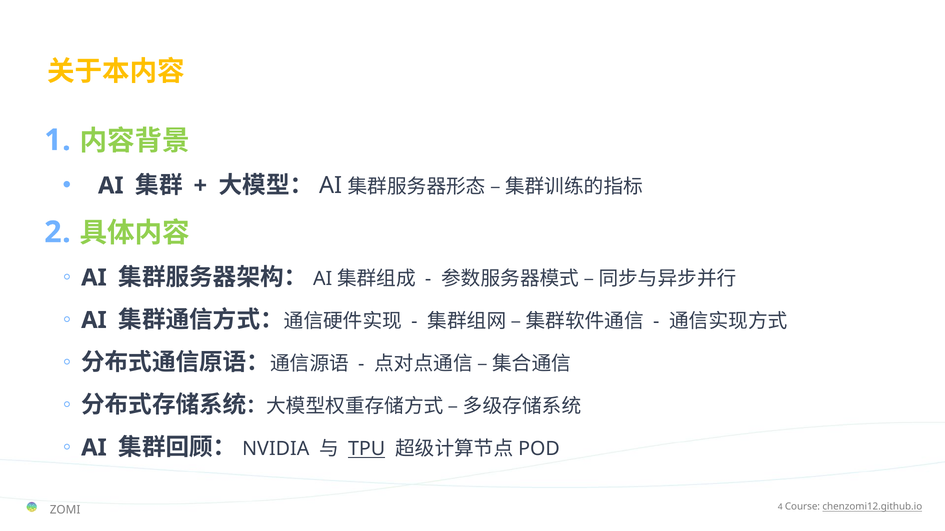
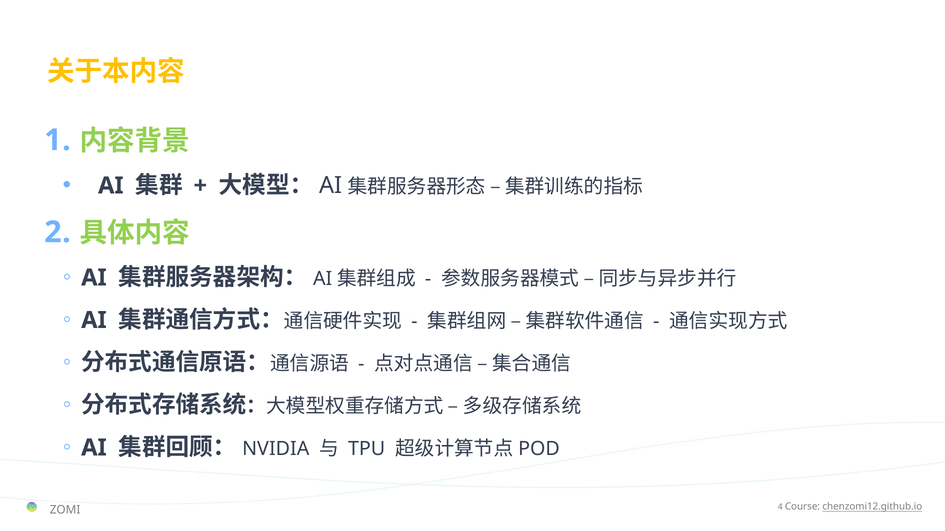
TPU underline: present -> none (367, 449)
